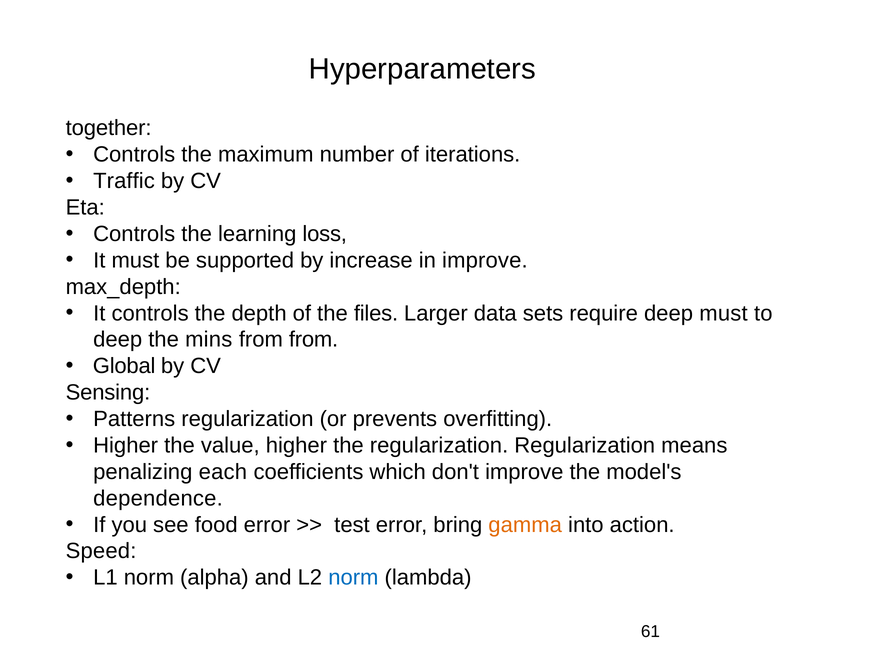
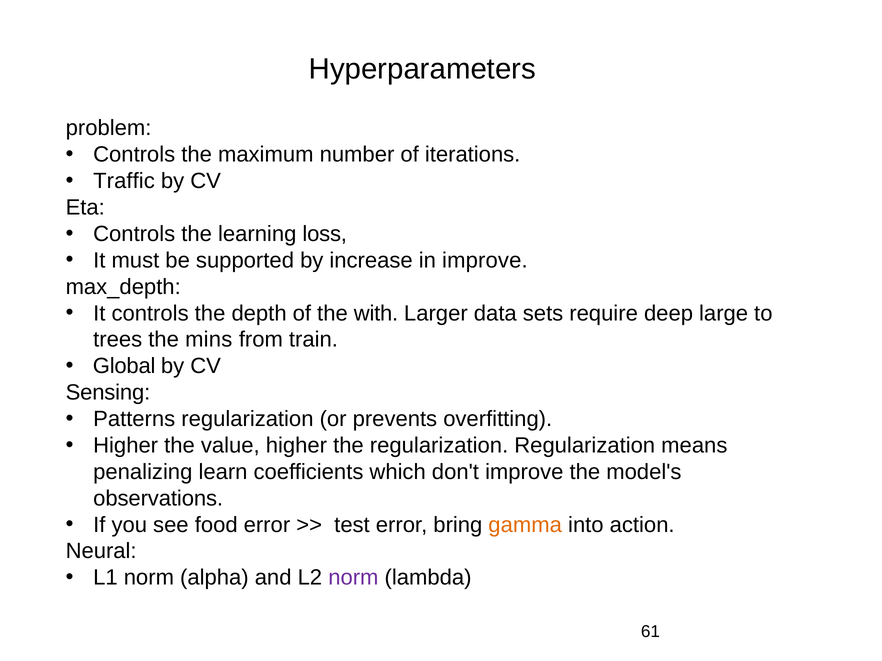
together: together -> problem (109, 128)
files: files -> with (376, 313)
deep must: must -> large (724, 313)
deep: deep -> trees (118, 340)
from from: from -> train (313, 340)
each: each -> learn (223, 472)
dependence: dependence -> observations (158, 499)
Speed: Speed -> Neural (101, 552)
norm colour: blue -> purple (353, 578)
